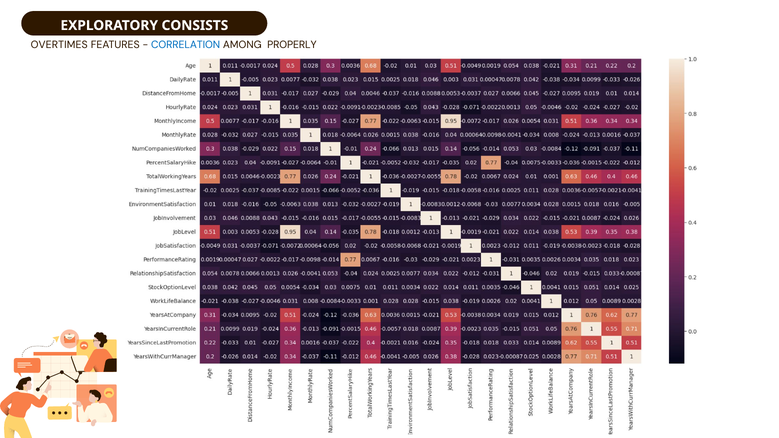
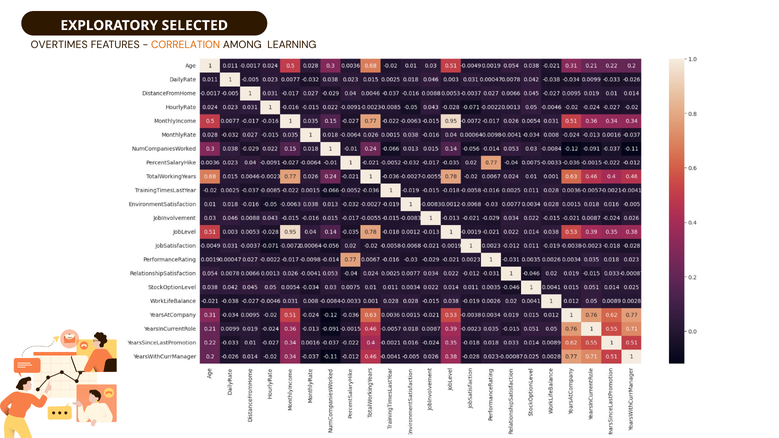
CONSISTS: CONSISTS -> SELECTED (195, 25)
CORRELATION colour: blue -> orange (186, 45)
PROPERLY: PROPERLY -> LEARNING (292, 45)
